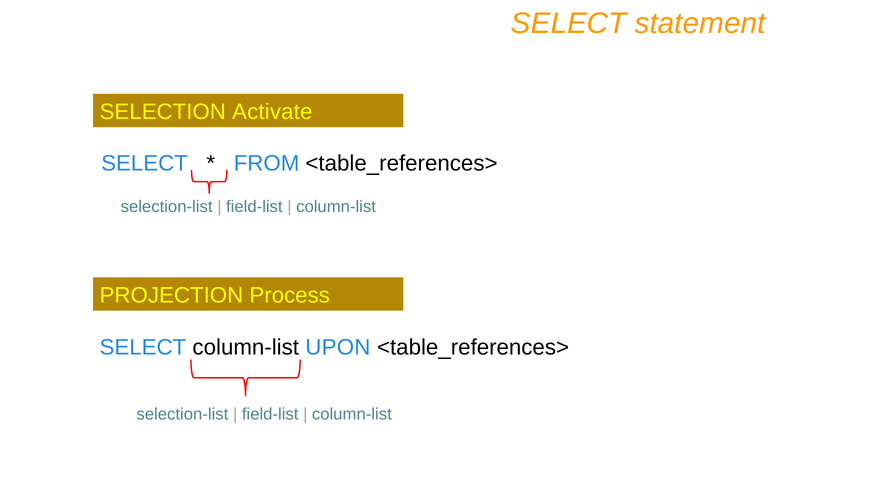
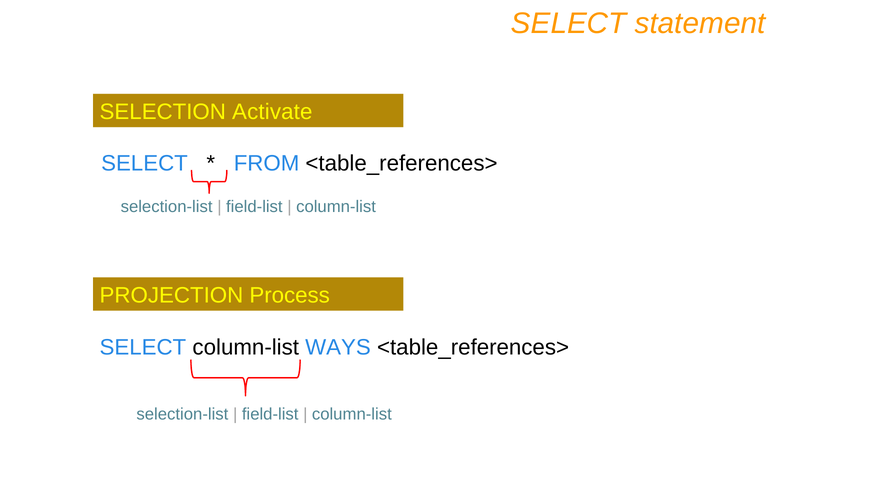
UPON: UPON -> WAYS (338, 347)
